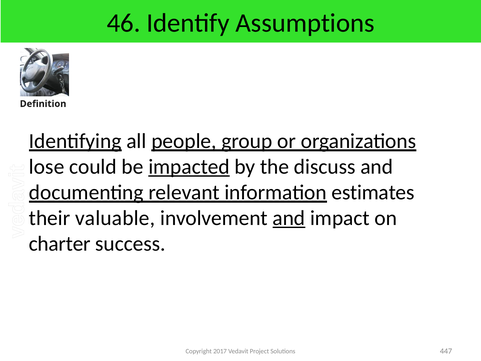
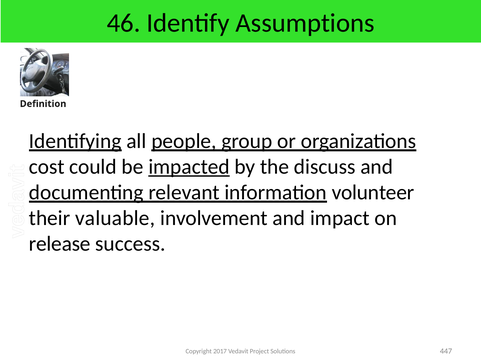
lose: lose -> cost (47, 167)
estimates: estimates -> volunteer (373, 192)
and underline: present -> none (289, 218)
charter: charter -> release (60, 244)
